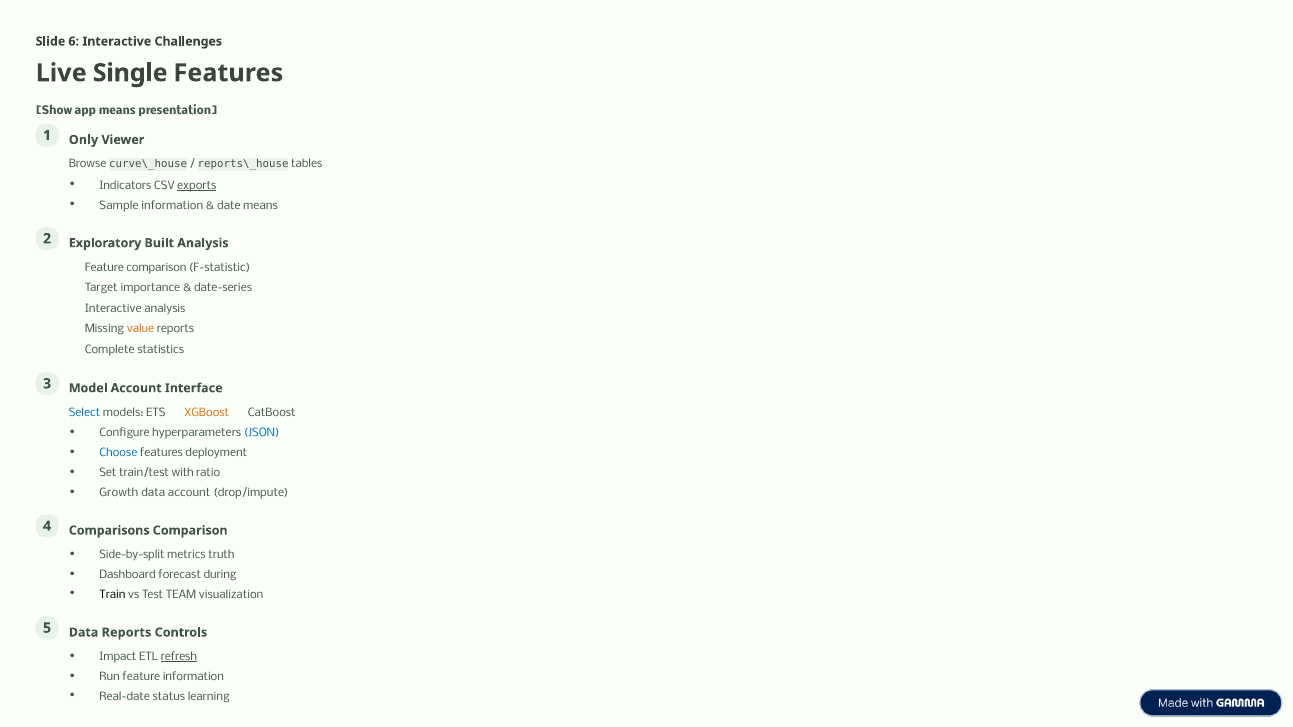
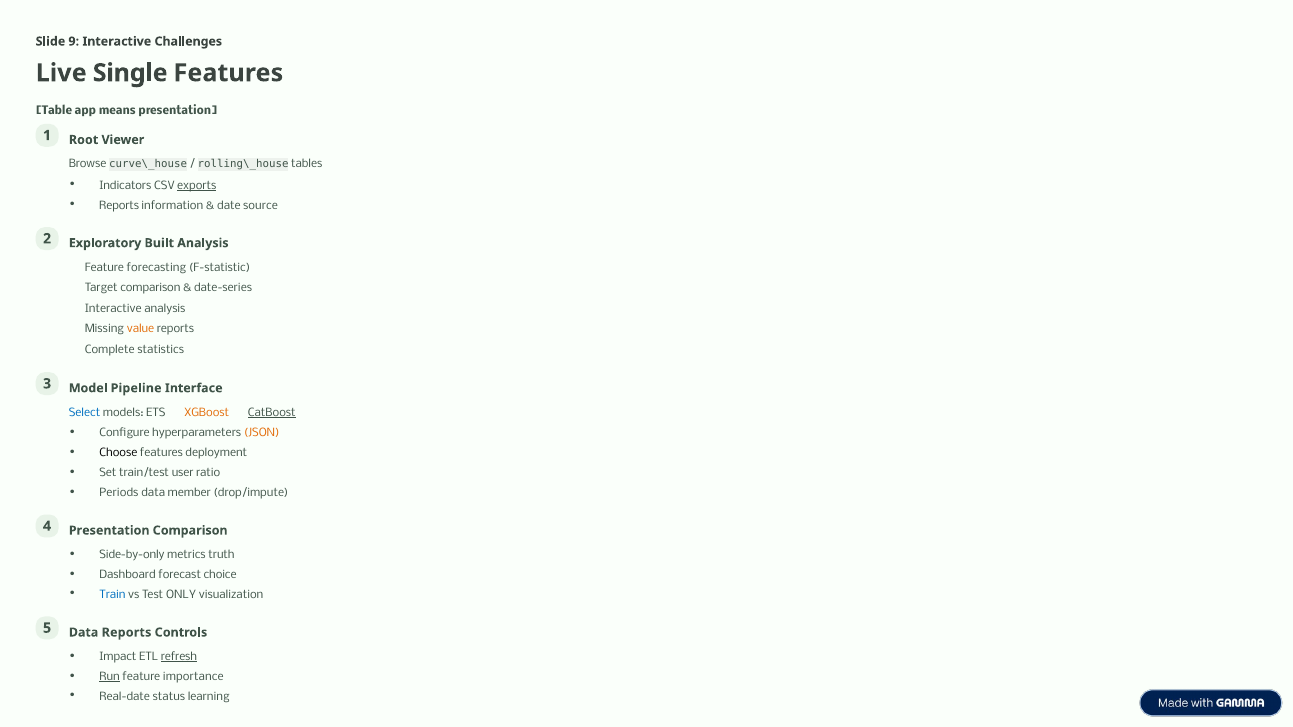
6: 6 -> 9 (74, 41)
Show: Show -> Table (54, 111)
Only: Only -> Root (84, 140)
reports\_house: reports\_house -> rolling\_house (243, 164)
Sample: Sample -> Reports (119, 206)
date means: means -> source (261, 206)
Feature comparison: comparison -> forecasting (156, 268)
Target importance: importance -> comparison (150, 288)
Model Account: Account -> Pipeline (136, 388)
CatBoost underline: none -> present (272, 413)
JSON colour: blue -> orange (262, 433)
Choose colour: blue -> black (118, 453)
with: with -> user (183, 473)
Growth: Growth -> Periods (119, 493)
data account: account -> member (189, 493)
4 Comparisons: Comparisons -> Presentation (109, 531)
Side-by-split: Side-by-split -> Side-by-only (132, 555)
during: during -> choice (220, 575)
Train colour: black -> blue (112, 595)
TEAM: TEAM -> ONLY (181, 595)
Run underline: none -> present (110, 677)
feature information: information -> importance (193, 677)
